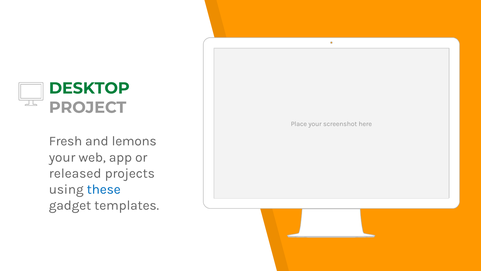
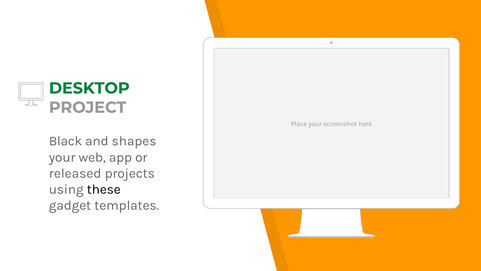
Fresh: Fresh -> Black (66, 141)
lemons: lemons -> shapes (134, 141)
these colour: blue -> black (104, 189)
